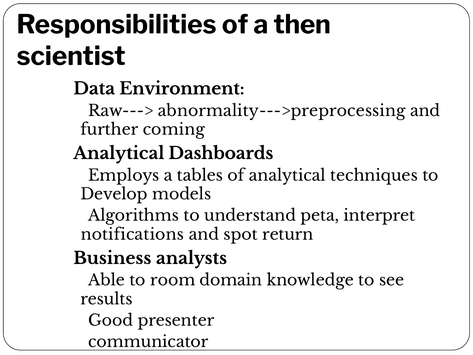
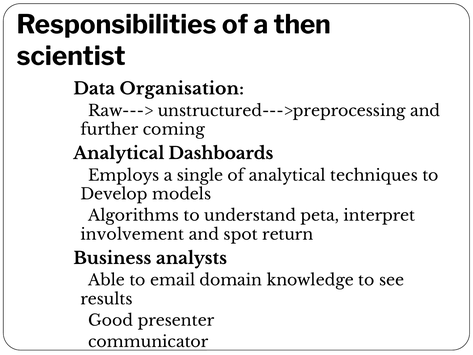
Environment: Environment -> Organisation (182, 89)
abnormality--->preprocessing: abnormality--->preprocessing -> unstructured--->preprocessing (282, 111)
tables: tables -> single (200, 175)
notifications: notifications -> involvement (132, 235)
room: room -> email (173, 280)
